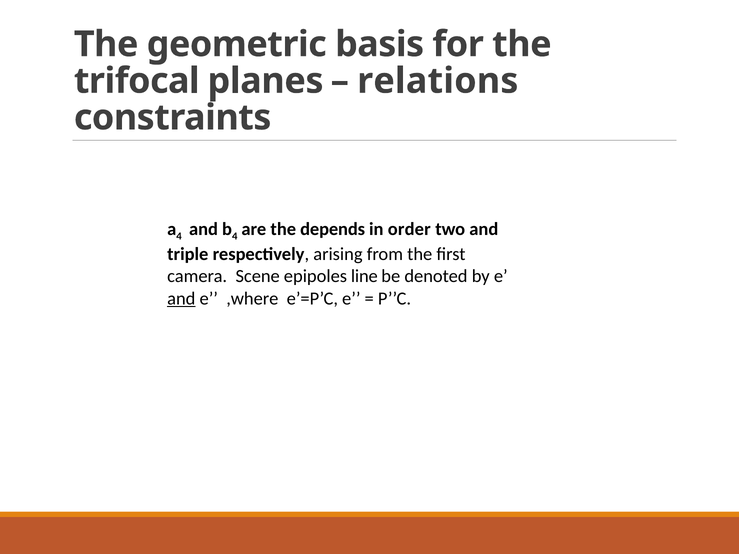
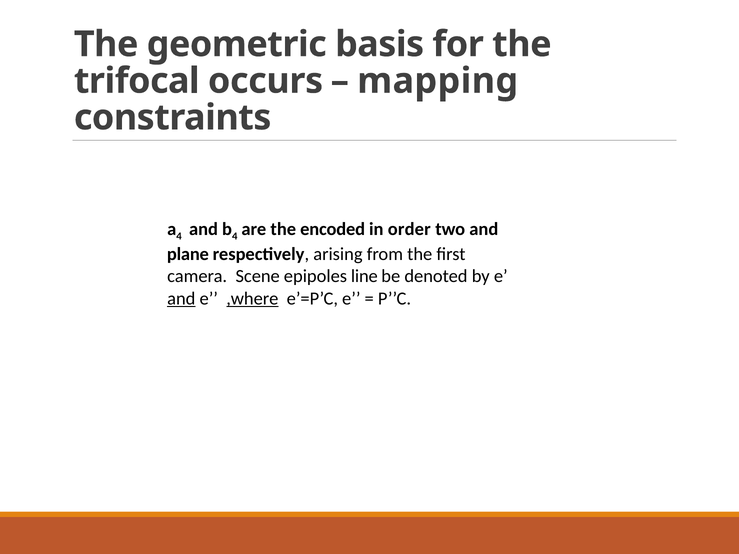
planes: planes -> occurs (266, 81)
relations: relations -> mapping (438, 81)
depends: depends -> encoded (333, 229)
triple: triple -> plane (188, 254)
,where underline: none -> present (252, 299)
